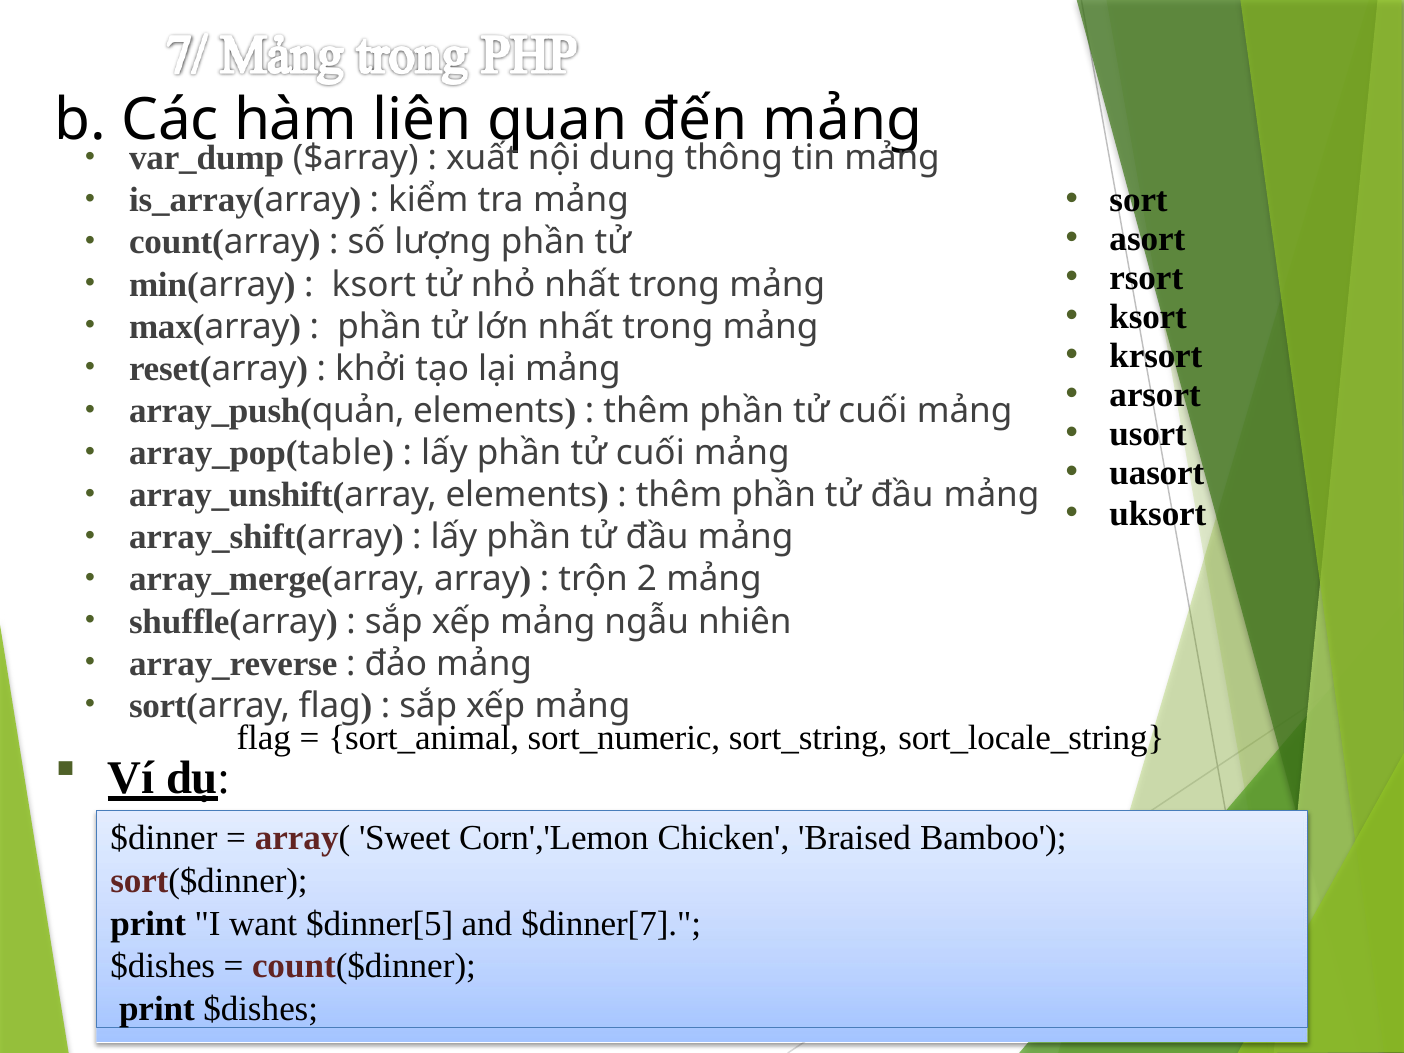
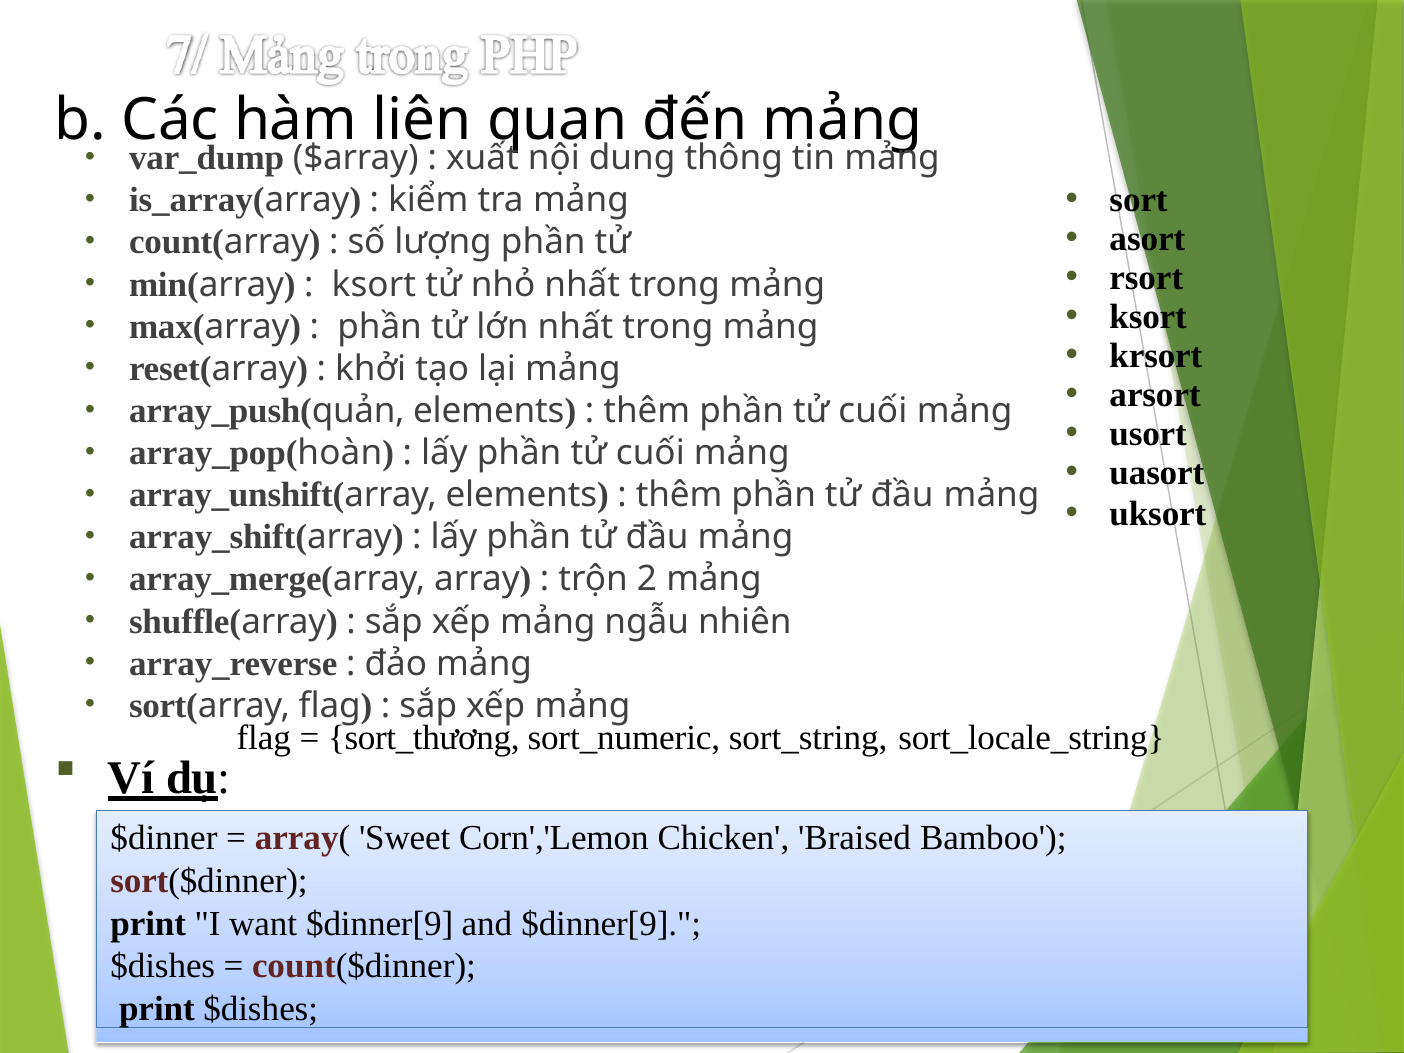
table: table -> hoàn (340, 453)
sort_animal: sort_animal -> sort_thương (424, 738)
want $dinner[5: $dinner[5 -> $dinner[9 (380, 924)
and $dinner[7: $dinner[7 -> $dinner[9 (611, 924)
